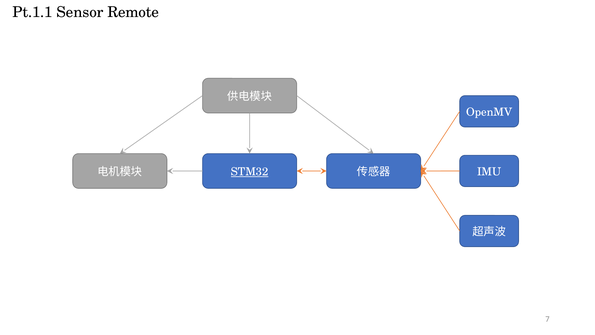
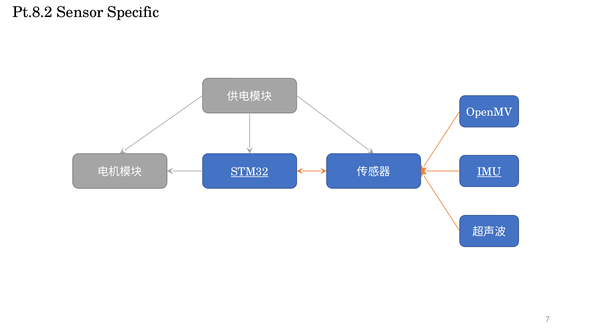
Pt.1.1: Pt.1.1 -> Pt.8.2 (33, 12)
Remote: Remote -> Specific (133, 12)
IMU underline: none -> present (489, 172)
